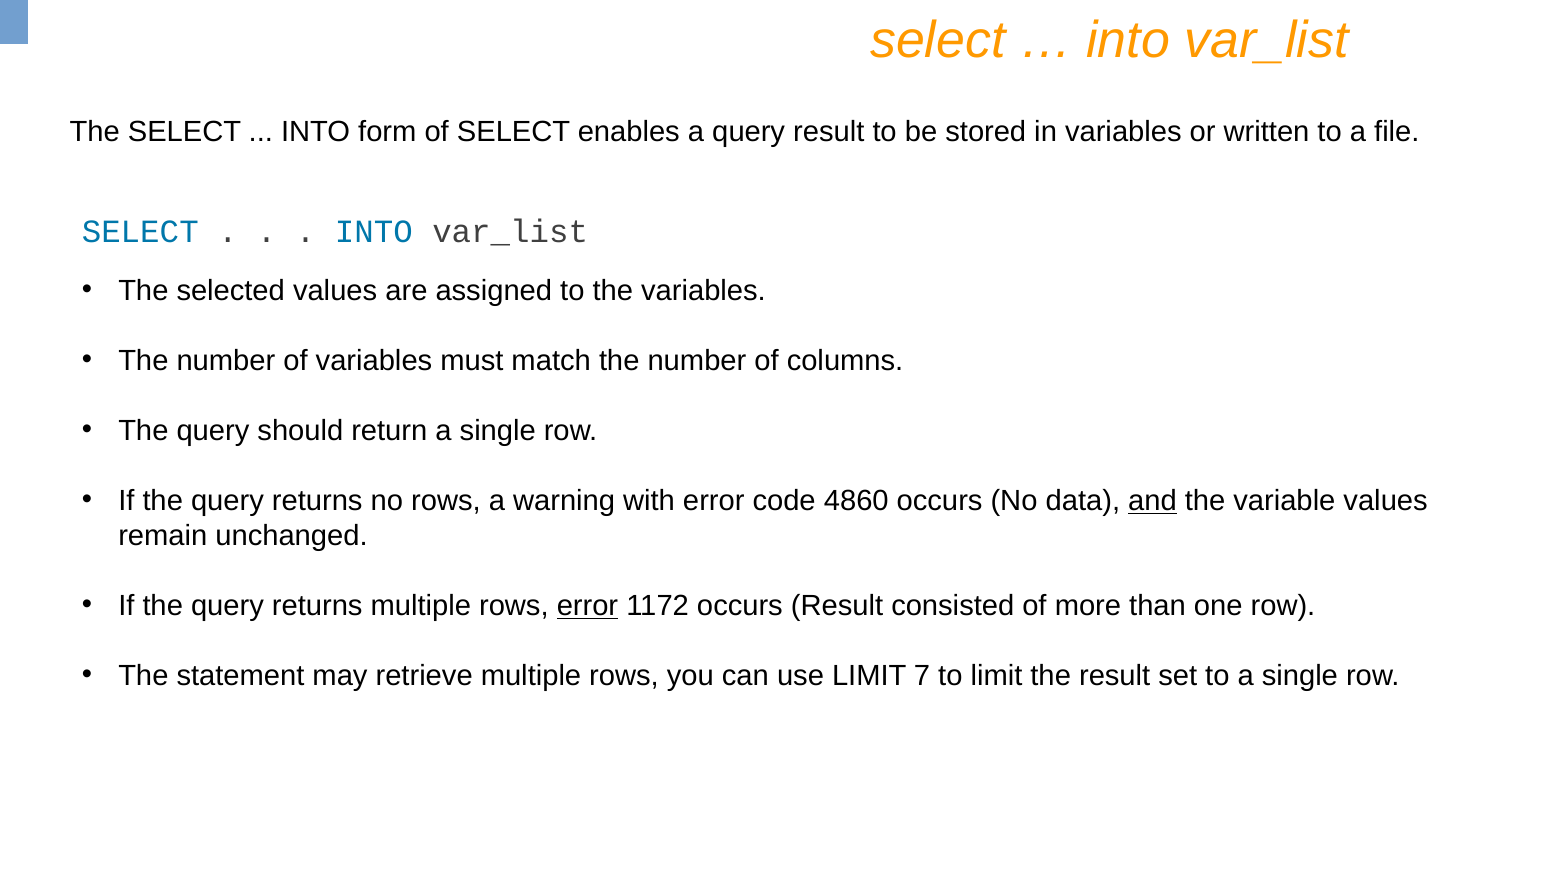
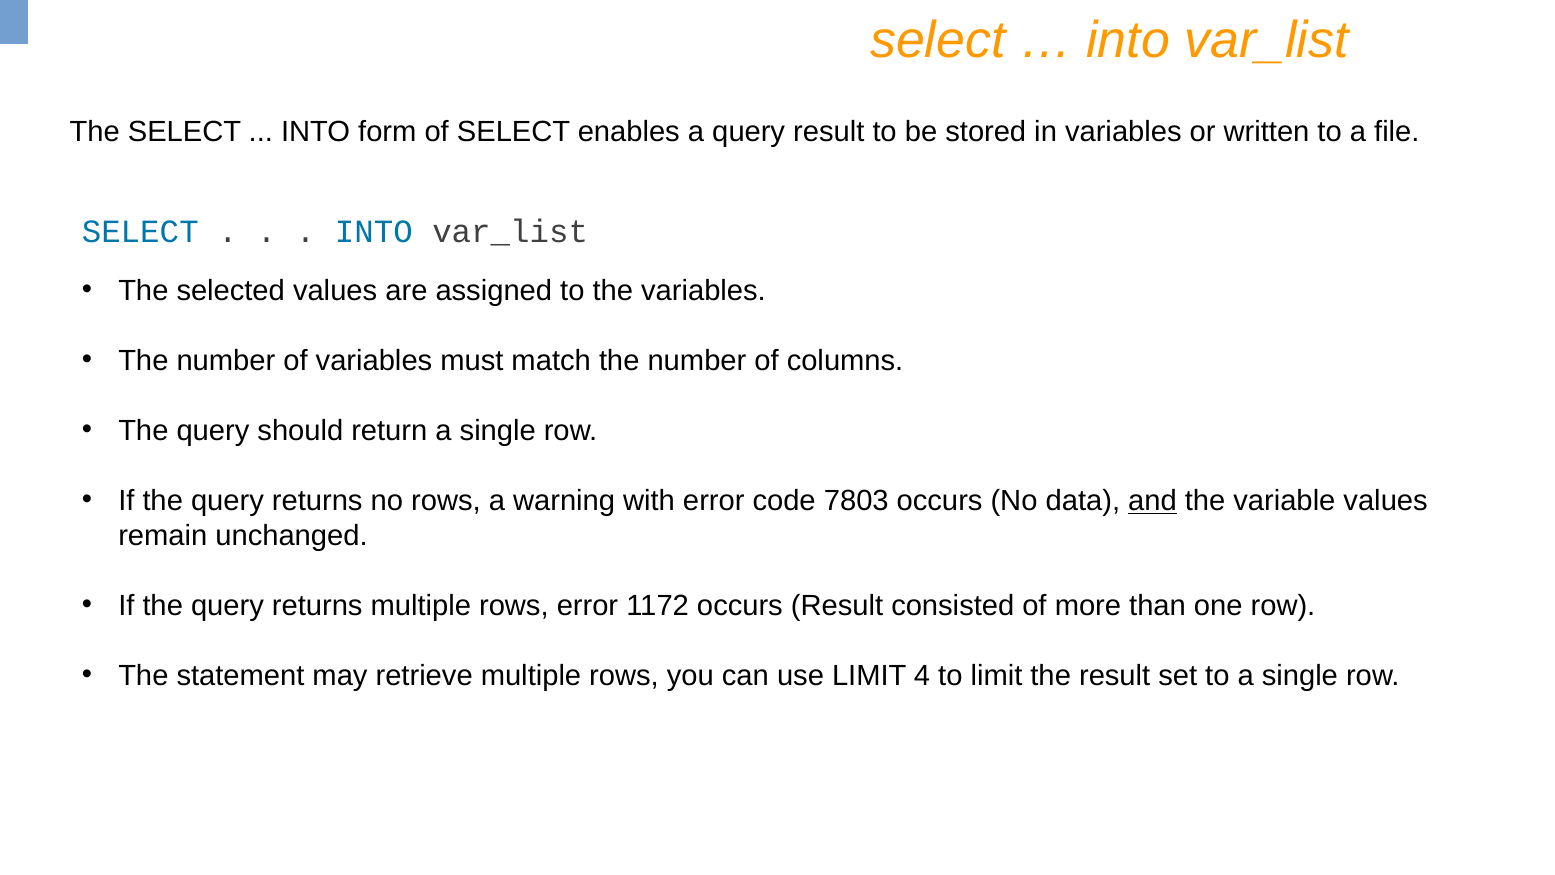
4860: 4860 -> 7803 (856, 501)
error underline: present -> none (587, 606)
7: 7 -> 4 (922, 676)
